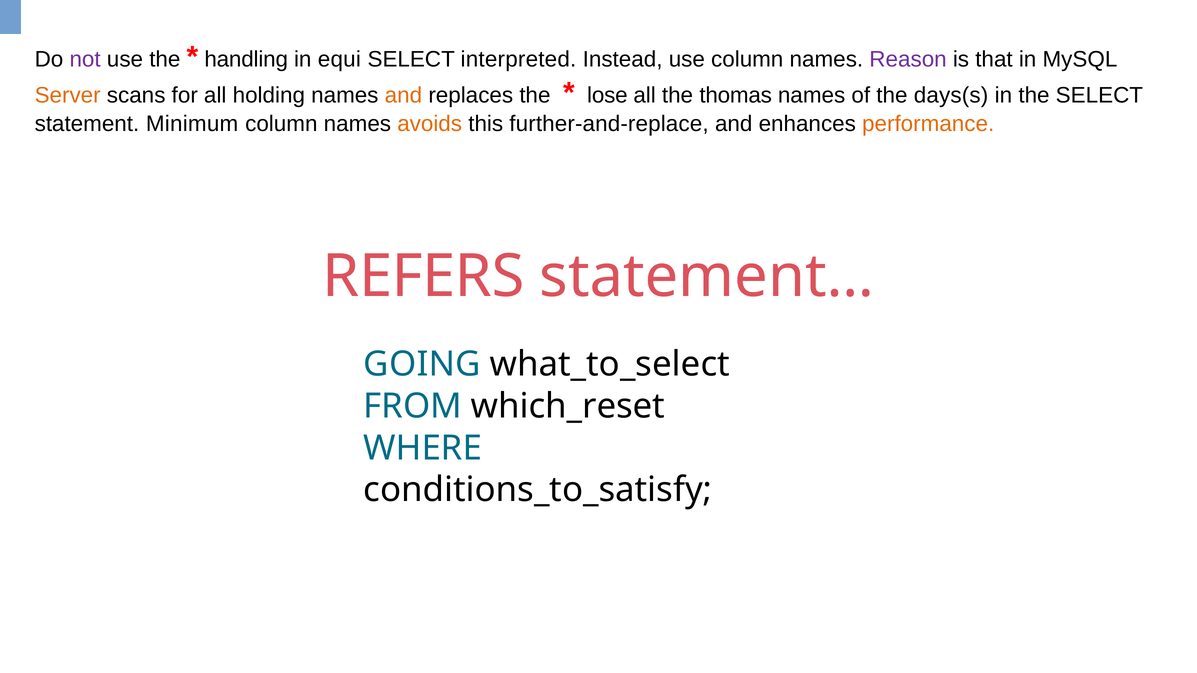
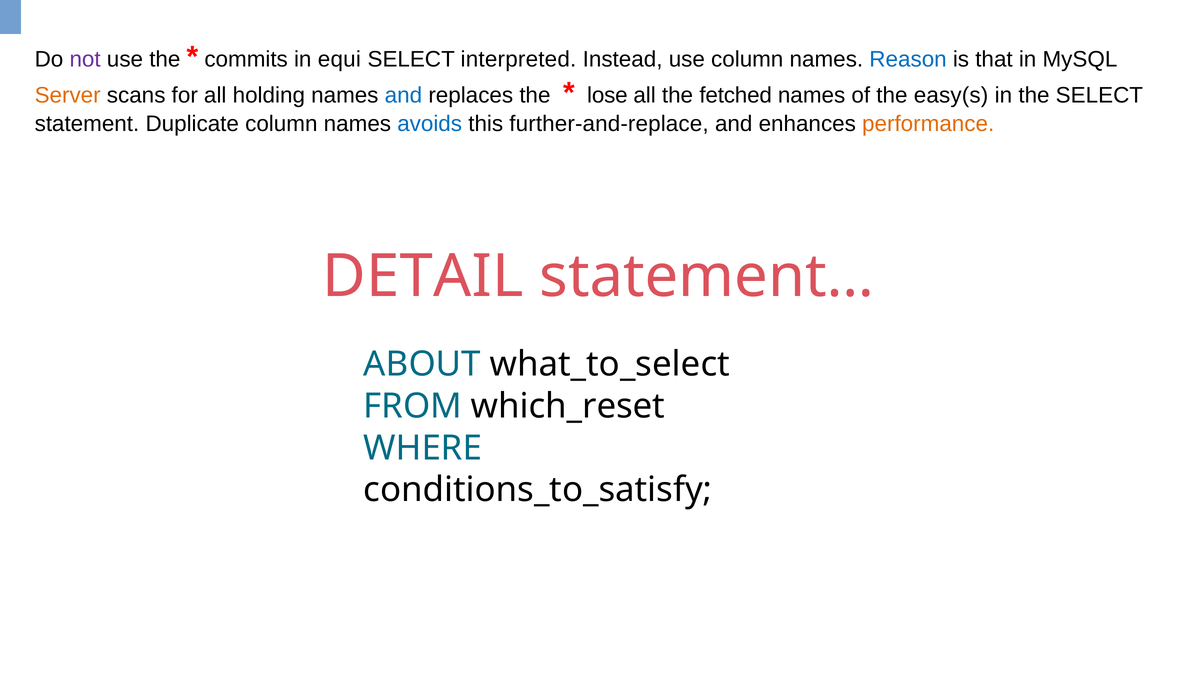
handling: handling -> commits (246, 60)
Reason colour: purple -> blue (908, 60)
and colour: orange -> blue (403, 95)
thomas: thomas -> fetched (736, 95)
days(s: days(s -> easy(s (951, 95)
Minimum: Minimum -> Duplicate (192, 124)
avoids colour: orange -> blue (430, 124)
REFERS: REFERS -> DETAIL (423, 276)
GOING: GOING -> ABOUT (422, 364)
